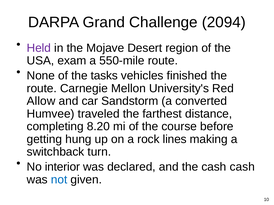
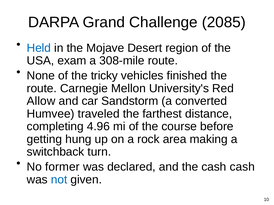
2094: 2094 -> 2085 (224, 22)
Held colour: purple -> blue (39, 48)
550-mile: 550-mile -> 308-mile (122, 61)
tasks: tasks -> tricky (104, 76)
8.20: 8.20 -> 4.96 (98, 127)
lines: lines -> area (175, 140)
interior: interior -> former (62, 167)
